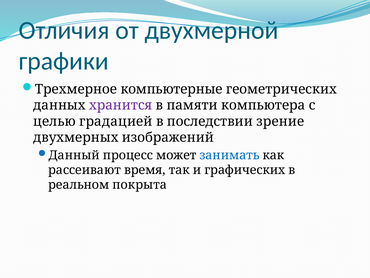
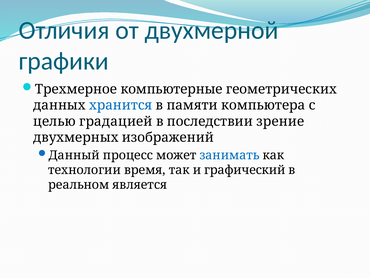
хранится colour: purple -> blue (121, 105)
рассеивают: рассеивают -> технологии (84, 170)
графических: графических -> графический (245, 170)
покрыта: покрыта -> является (140, 185)
